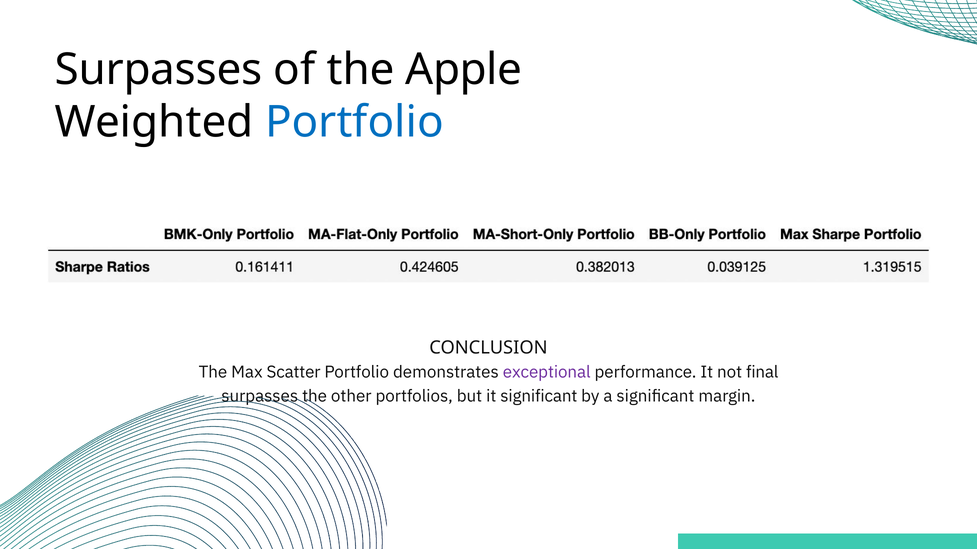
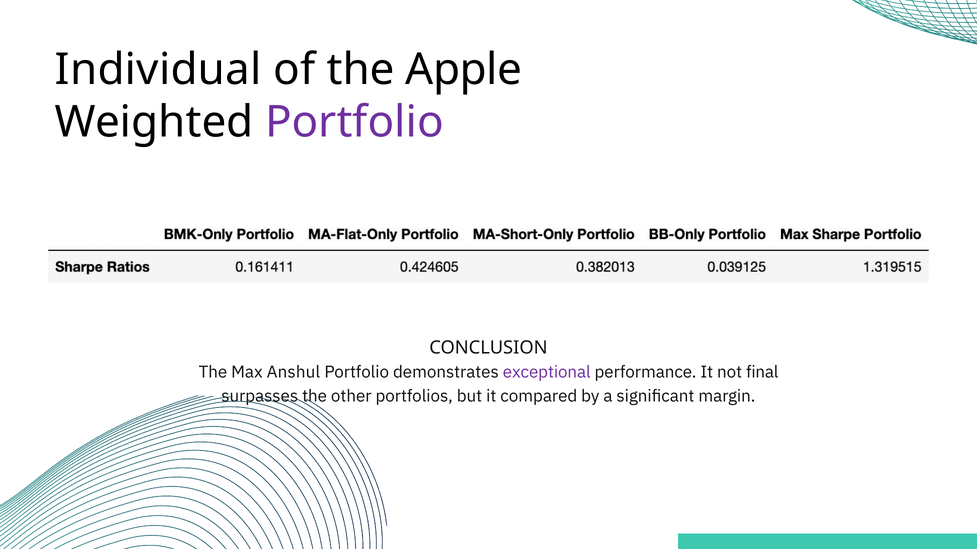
Surpasses: Surpasses -> Individual (158, 70)
Portfolio colour: blue -> purple (354, 122)
Scatter: Scatter -> Anshul (293, 373)
it significant: significant -> compared (539, 396)
